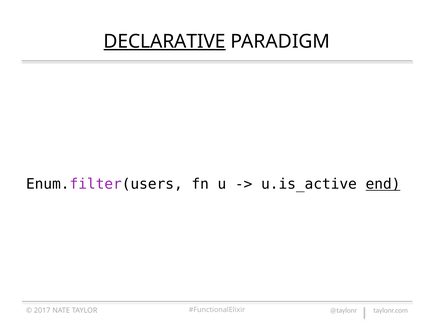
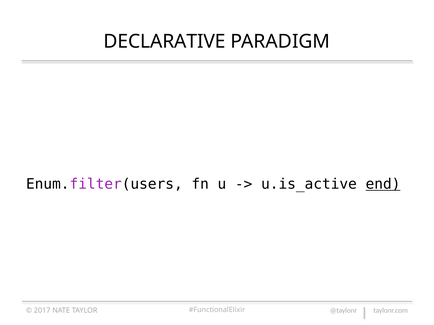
DECLARATIVE underline: present -> none (165, 41)
